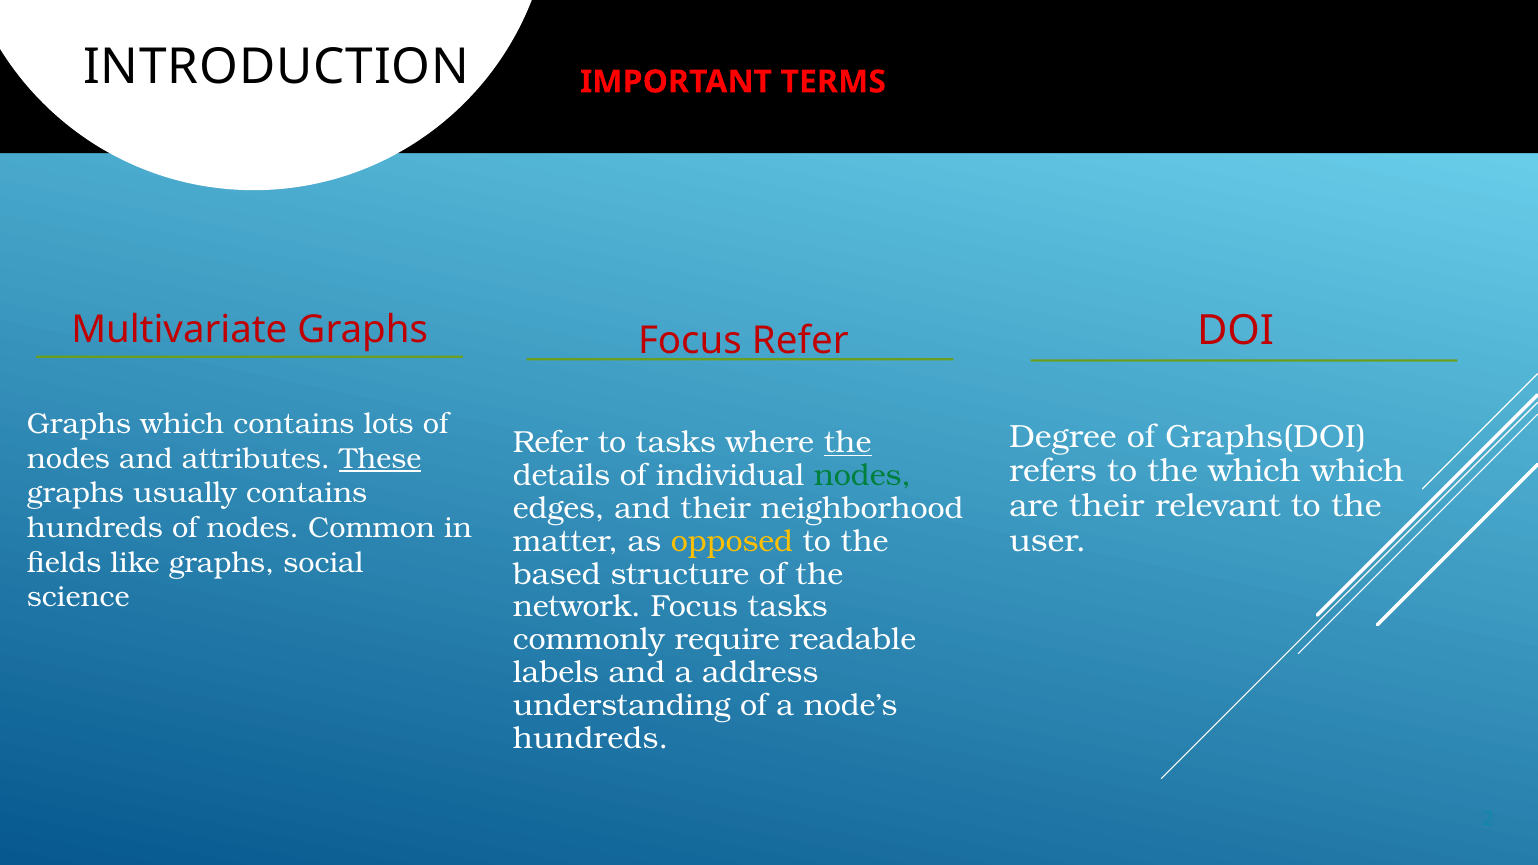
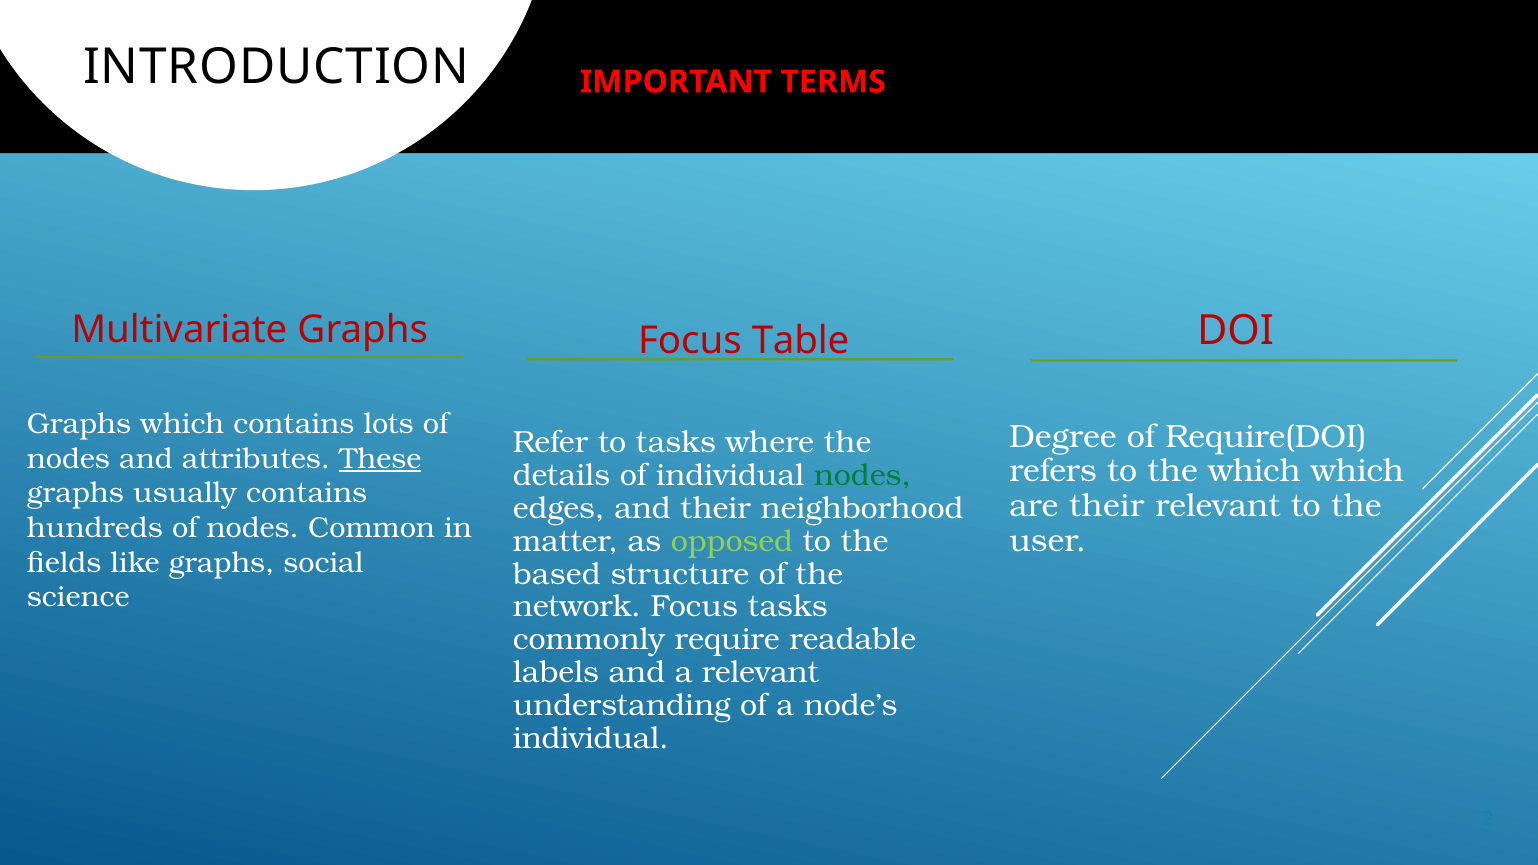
Focus Refer: Refer -> Table (801, 341)
Graphs(DOI: Graphs(DOI -> Require(DOI (1266, 437)
the underline: present -> none (848, 443)
opposed colour: yellow -> light green (732, 541)
a address: address -> relevant (760, 673)
hundreds: hundreds -> individual (591, 738)
